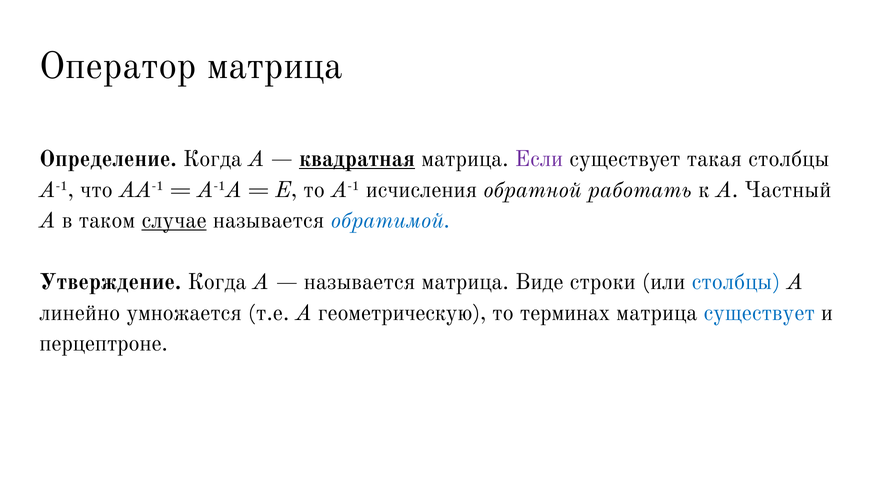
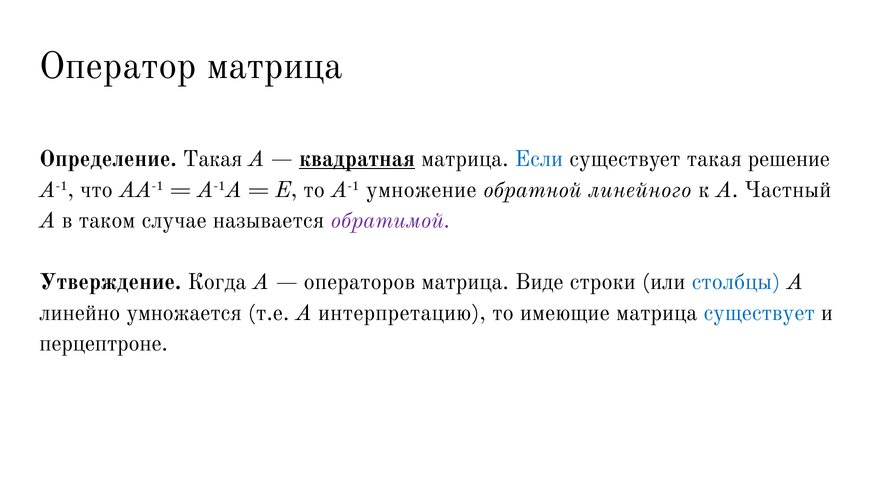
Определение Когда: Когда -> Такая (213, 159)
Если colour: purple -> blue (539, 159)
такая столбцы: столбцы -> решение (789, 159)
исчисления: исчисления -> умножение (421, 190)
работать: работать -> линейного (640, 190)
случае underline: present -> none (174, 220)
обратимой colour: blue -> purple (390, 220)
называется: называется -> операторов (359, 282)
геометрическую: геометрическую -> интерпретацию (402, 313)
терминах: терминах -> имеющие (565, 313)
